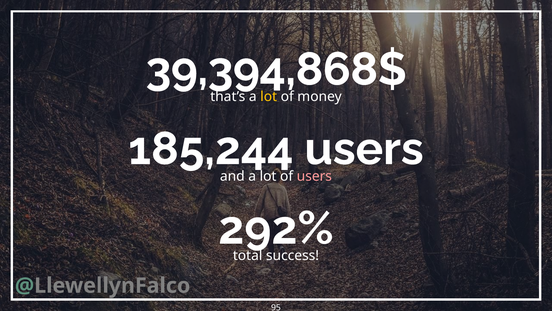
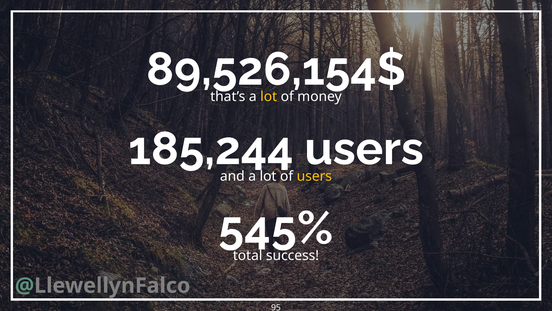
39,394,868$: 39,394,868$ -> 89,526,154$ (276, 69)
users colour: pink -> yellow (314, 176)
292%: 292% -> 545% (276, 228)
